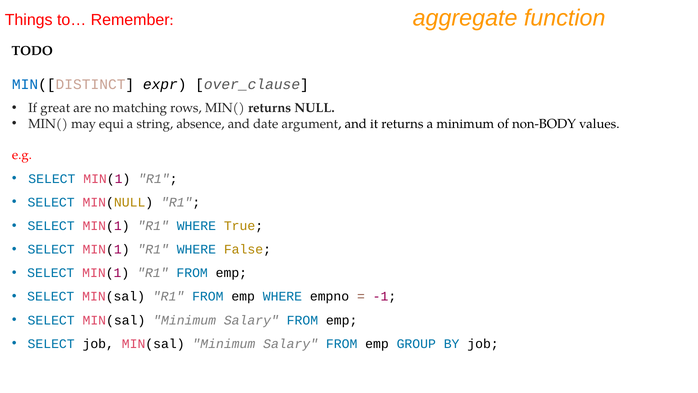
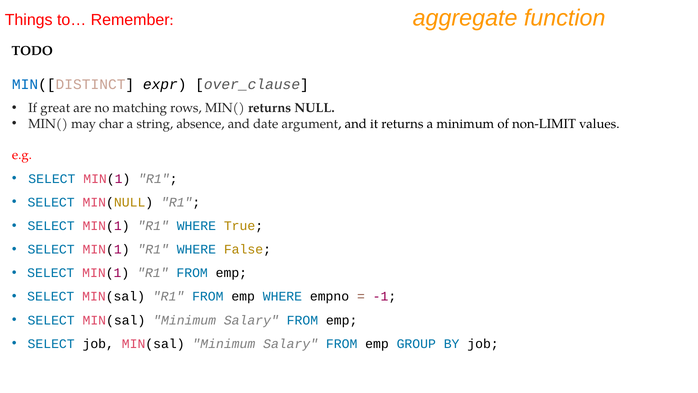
equi: equi -> char (111, 124)
non-BODY: non-BODY -> non-LIMIT (544, 124)
